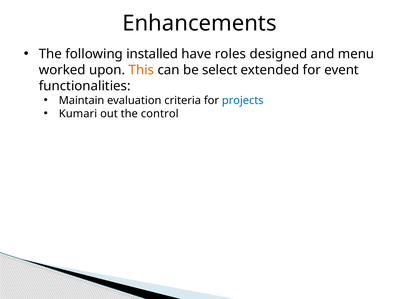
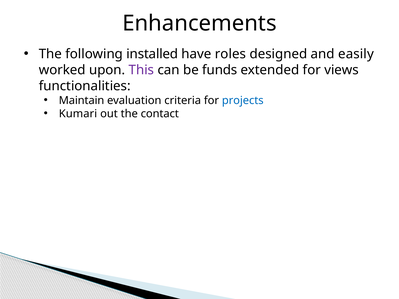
menu: menu -> easily (356, 54)
This colour: orange -> purple (141, 70)
select: select -> funds (220, 70)
event: event -> views (341, 70)
control: control -> contact (160, 114)
